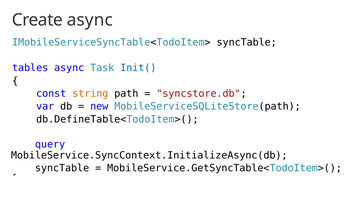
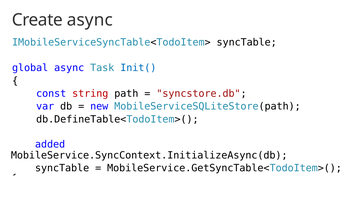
tables: tables -> global (30, 68)
string colour: orange -> red (90, 94)
query: query -> added (50, 144)
